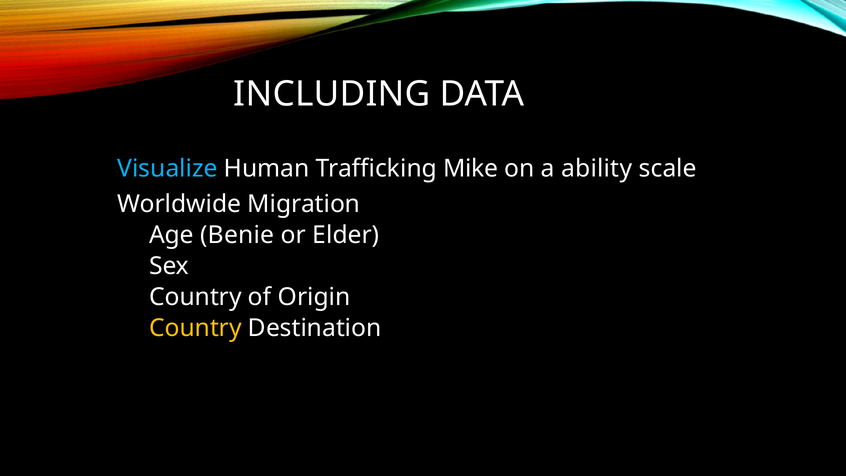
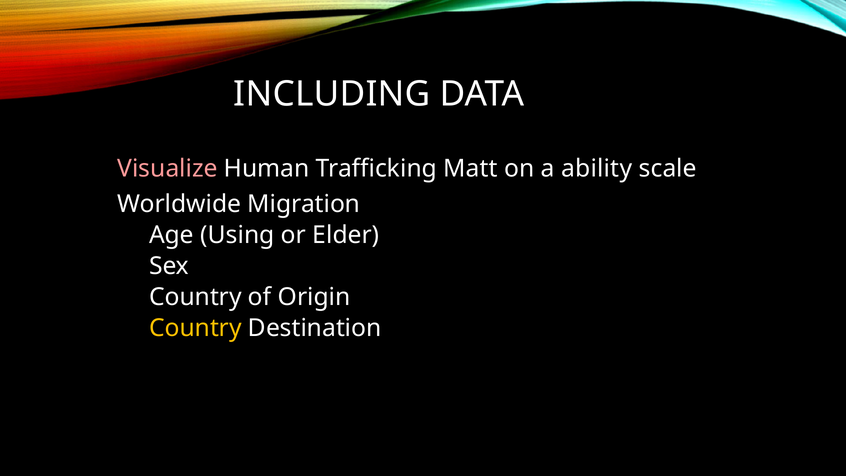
Visualize colour: light blue -> pink (167, 169)
Mike: Mike -> Matt (470, 169)
Benie: Benie -> Using (237, 235)
